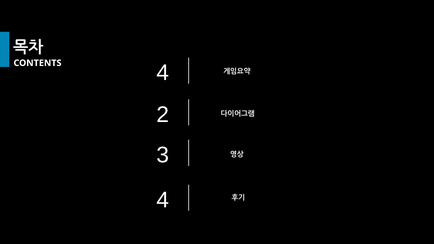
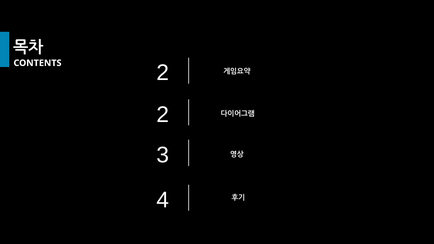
CONTENTS 4: 4 -> 2 (163, 73)
